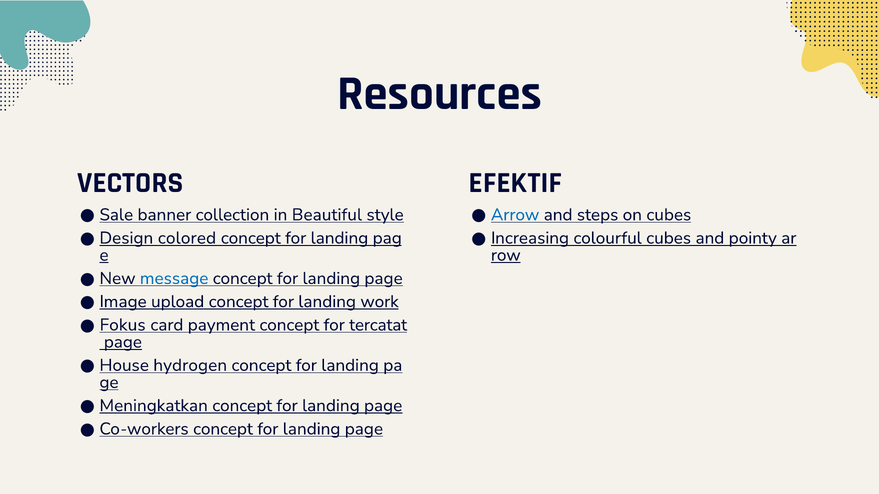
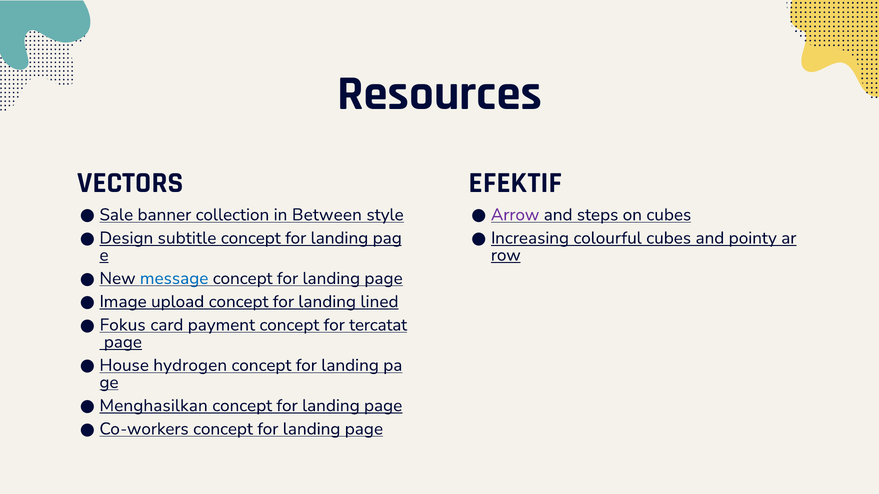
Beautiful: Beautiful -> Between (327, 215)
Arrow colour: blue -> purple (515, 215)
colored: colored -> subtitle (187, 238)
work: work -> lined (379, 302)
Meningkatkan: Meningkatkan -> Menghasilkan (154, 406)
